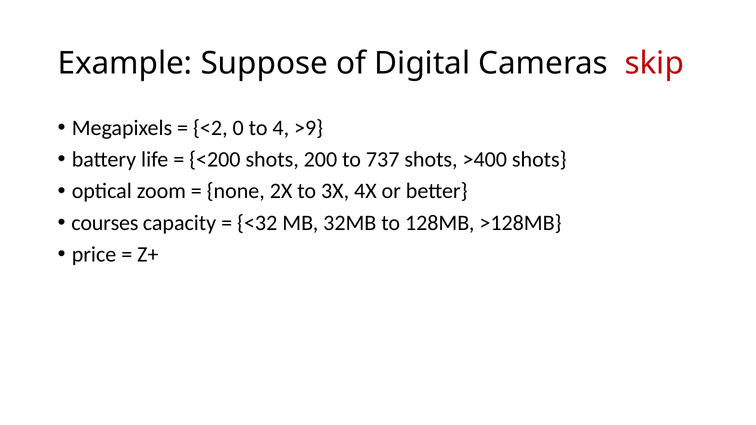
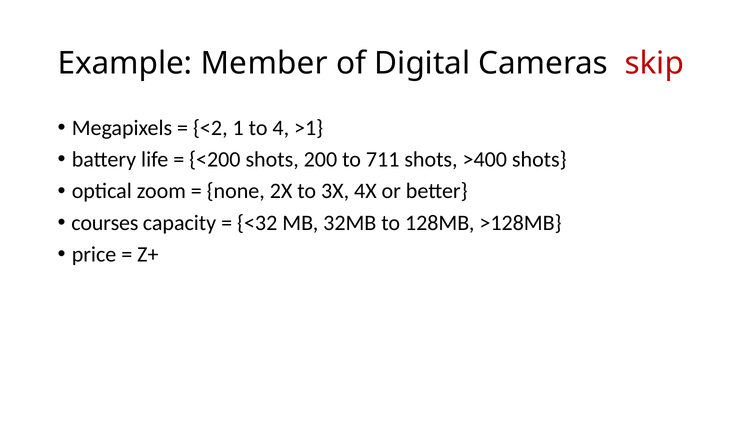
Suppose: Suppose -> Member (264, 64)
0: 0 -> 1 (238, 128)
>9: >9 -> >1 (309, 128)
737: 737 -> 711 (383, 160)
